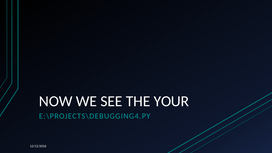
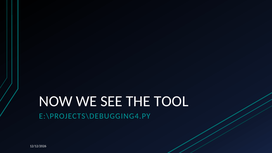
YOUR: YOUR -> TOOL (171, 101)
